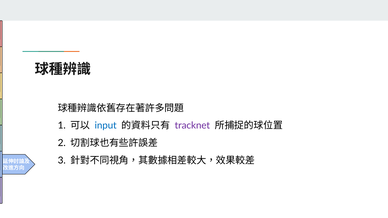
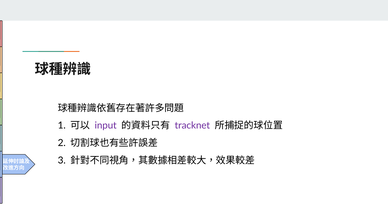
input colour: blue -> purple (106, 126)
